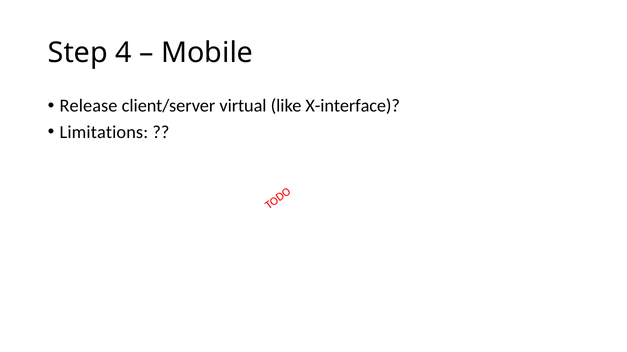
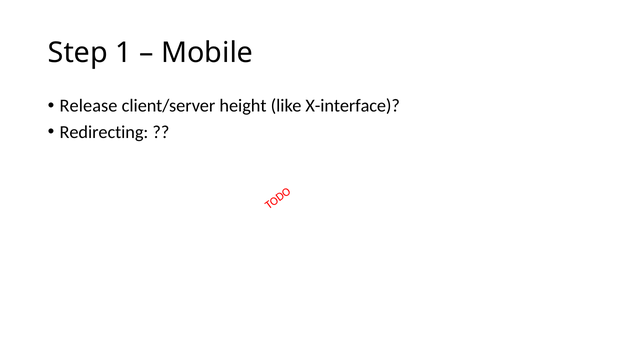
4: 4 -> 1 (124, 53)
virtual: virtual -> height (243, 106)
Limitations: Limitations -> Redirecting (104, 132)
